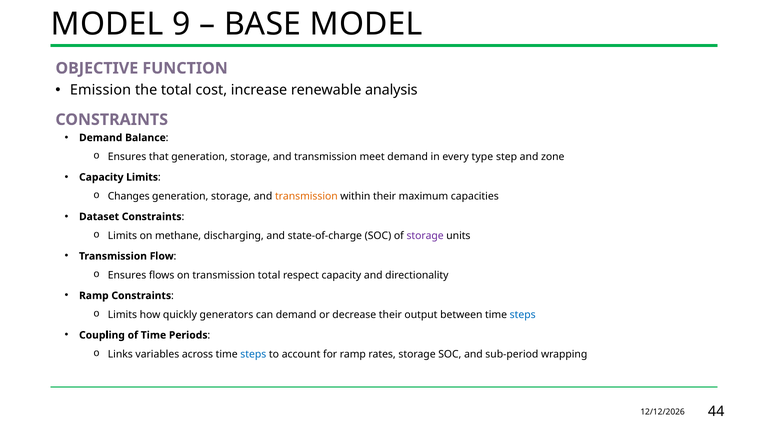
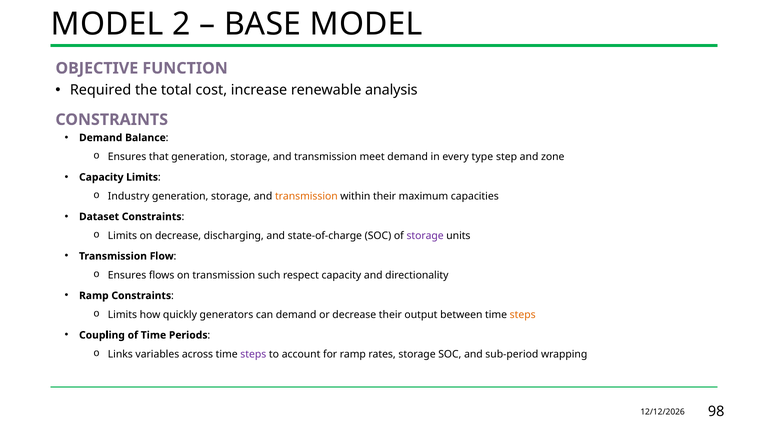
9: 9 -> 2 (181, 24)
Emission: Emission -> Required (101, 90)
Changes: Changes -> Industry (129, 196)
on methane: methane -> decrease (178, 236)
transmission total: total -> such (269, 275)
steps colour: blue -> orange (523, 315)
steps colour: blue -> purple (253, 354)
44: 44 -> 98 (716, 412)
